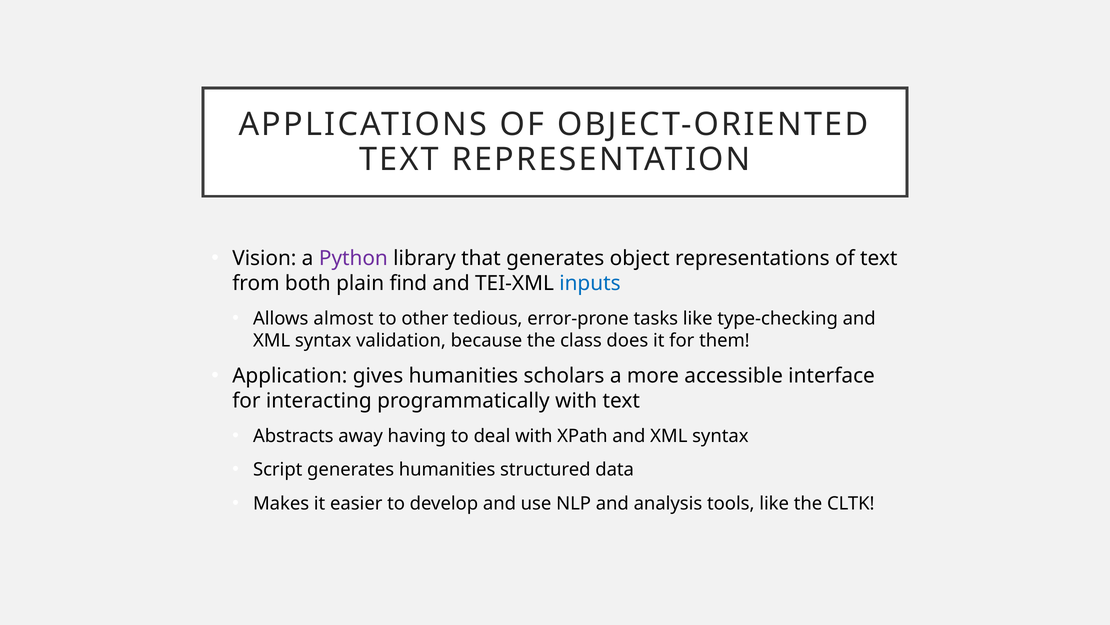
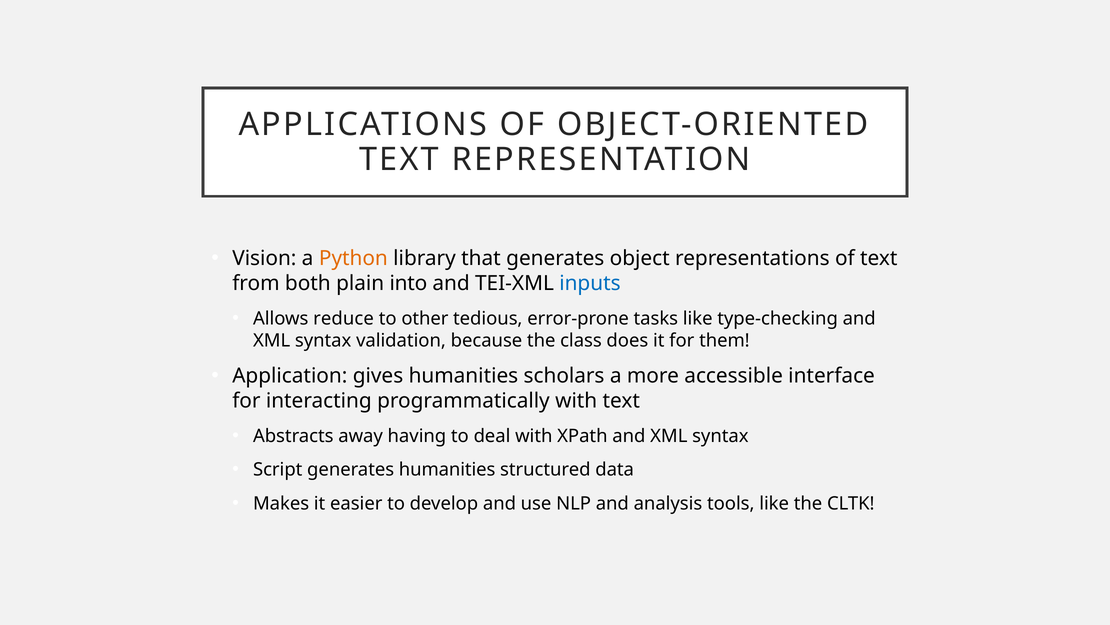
Python colour: purple -> orange (353, 258)
find: find -> into (408, 283)
almost: almost -> reduce (344, 318)
